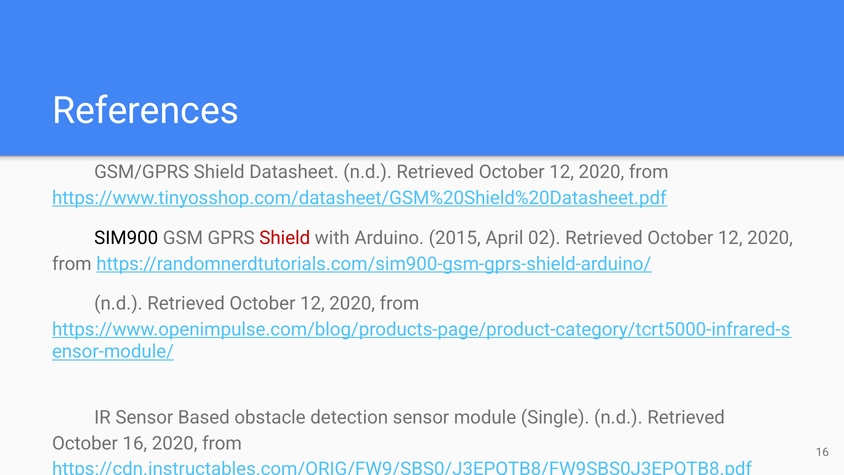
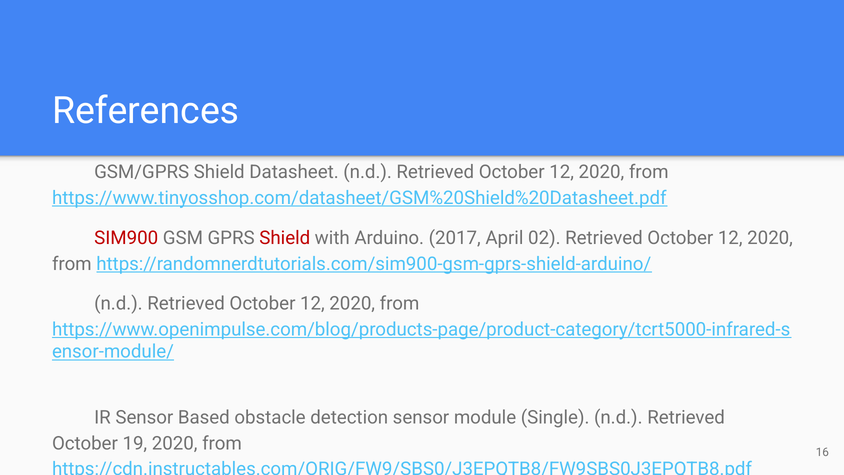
SIM900 colour: black -> red (126, 238)
2015: 2015 -> 2017 (455, 238)
October 16: 16 -> 19 (135, 443)
